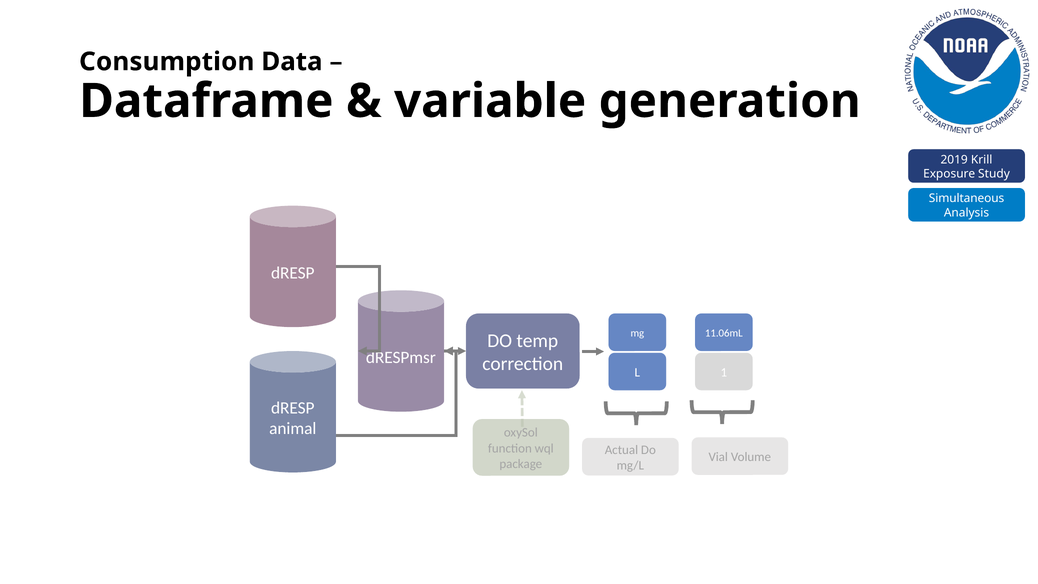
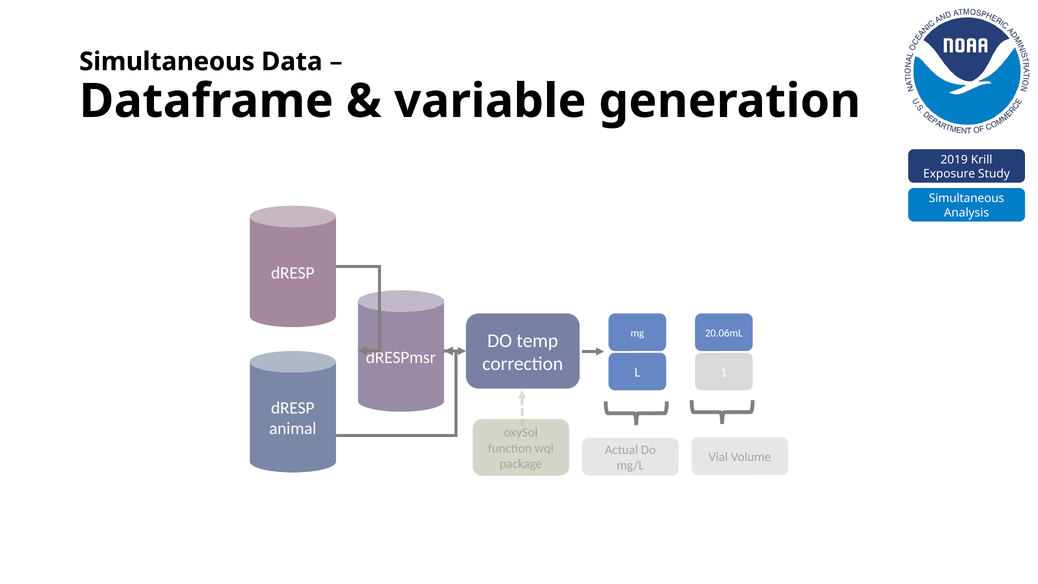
Consumption: Consumption -> Simultaneous (167, 62)
11.06mL: 11.06mL -> 20.06mL (724, 333)
